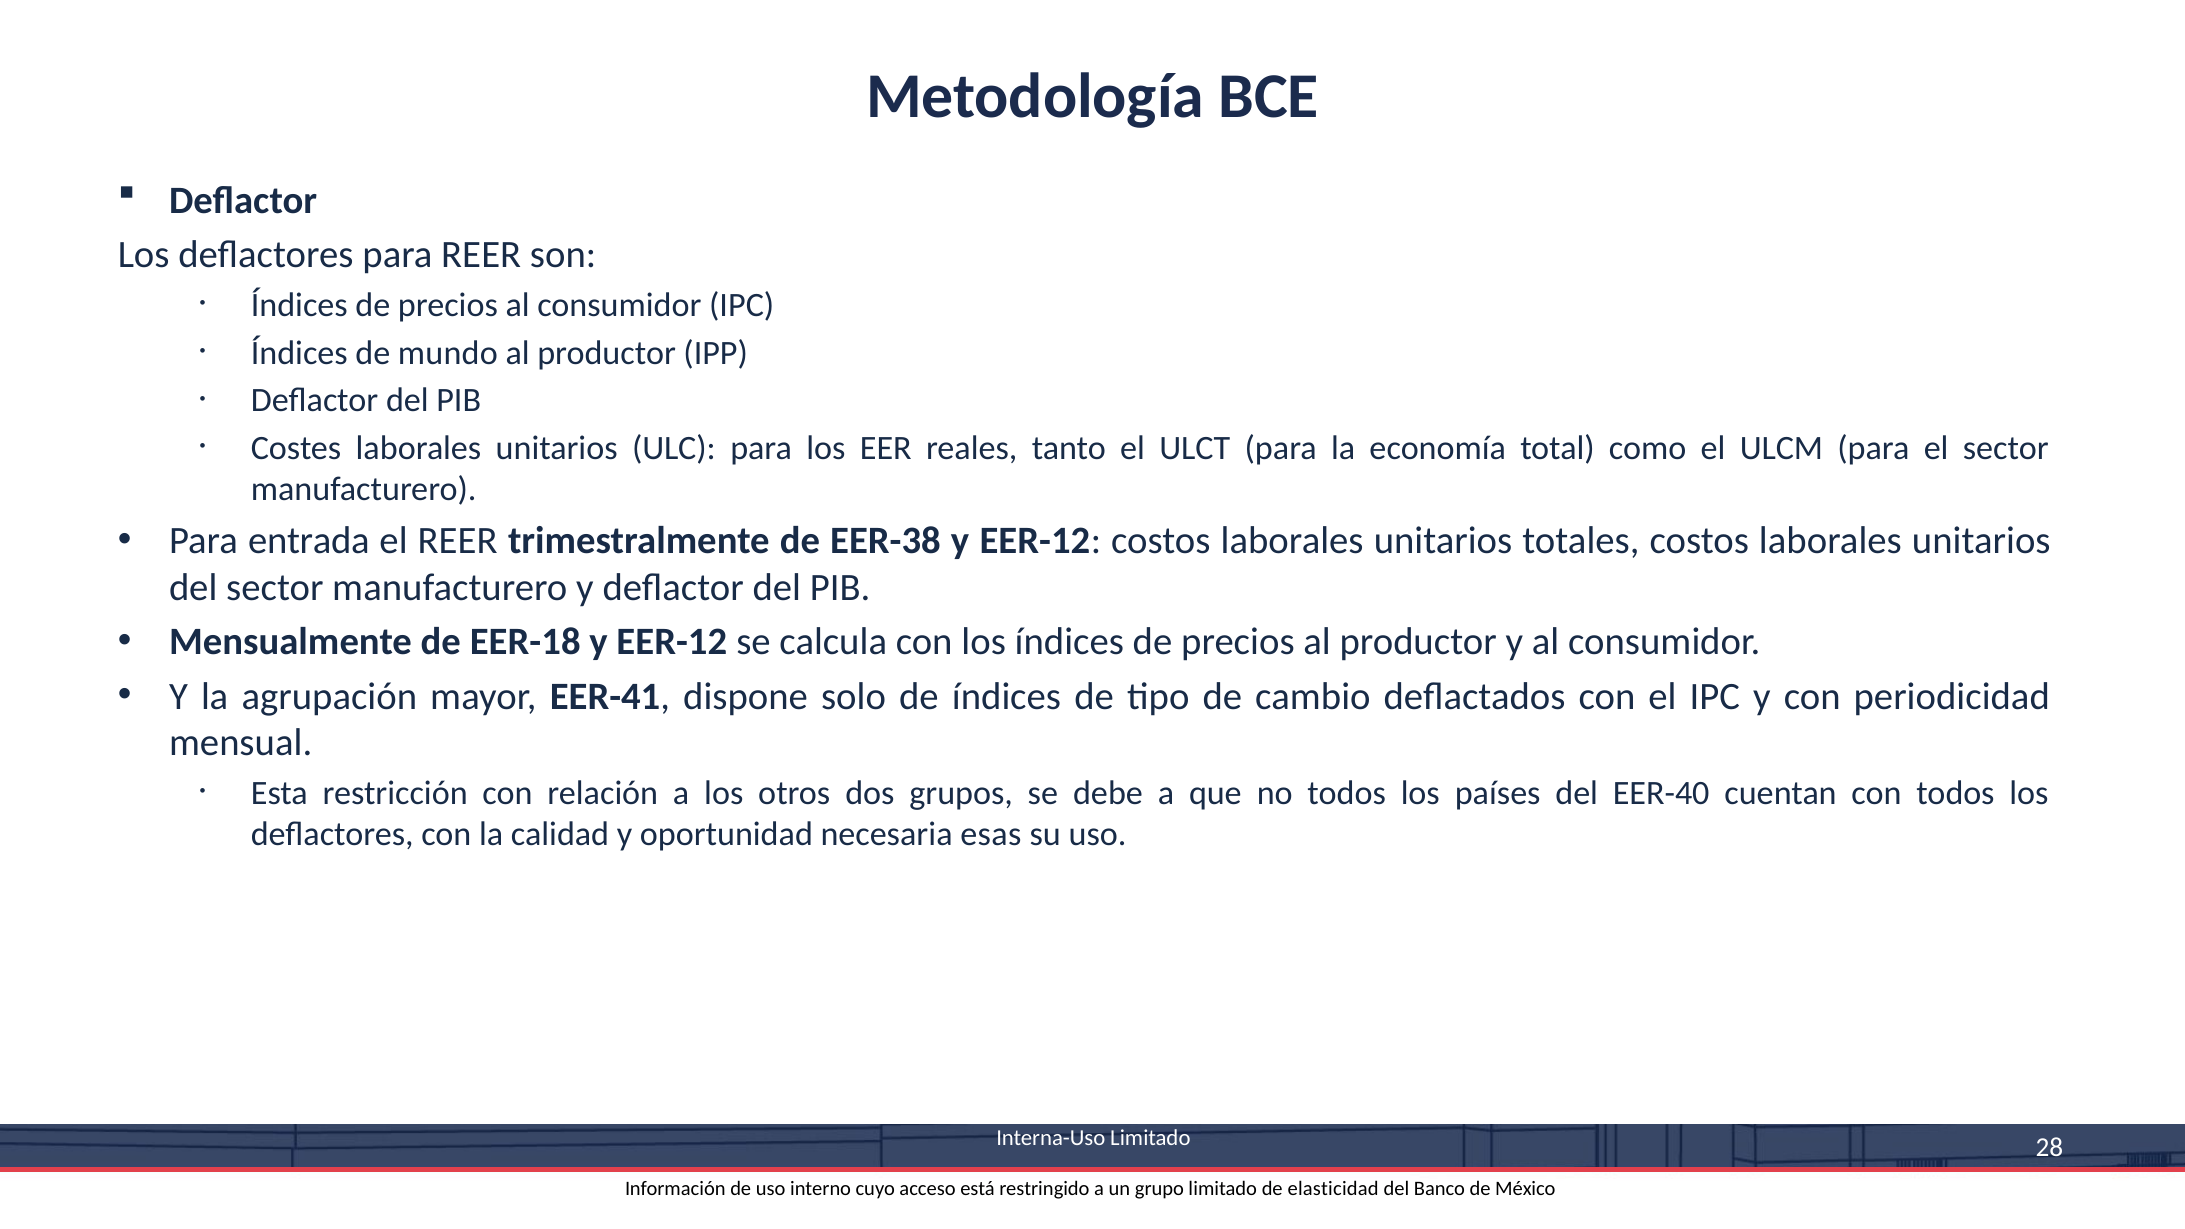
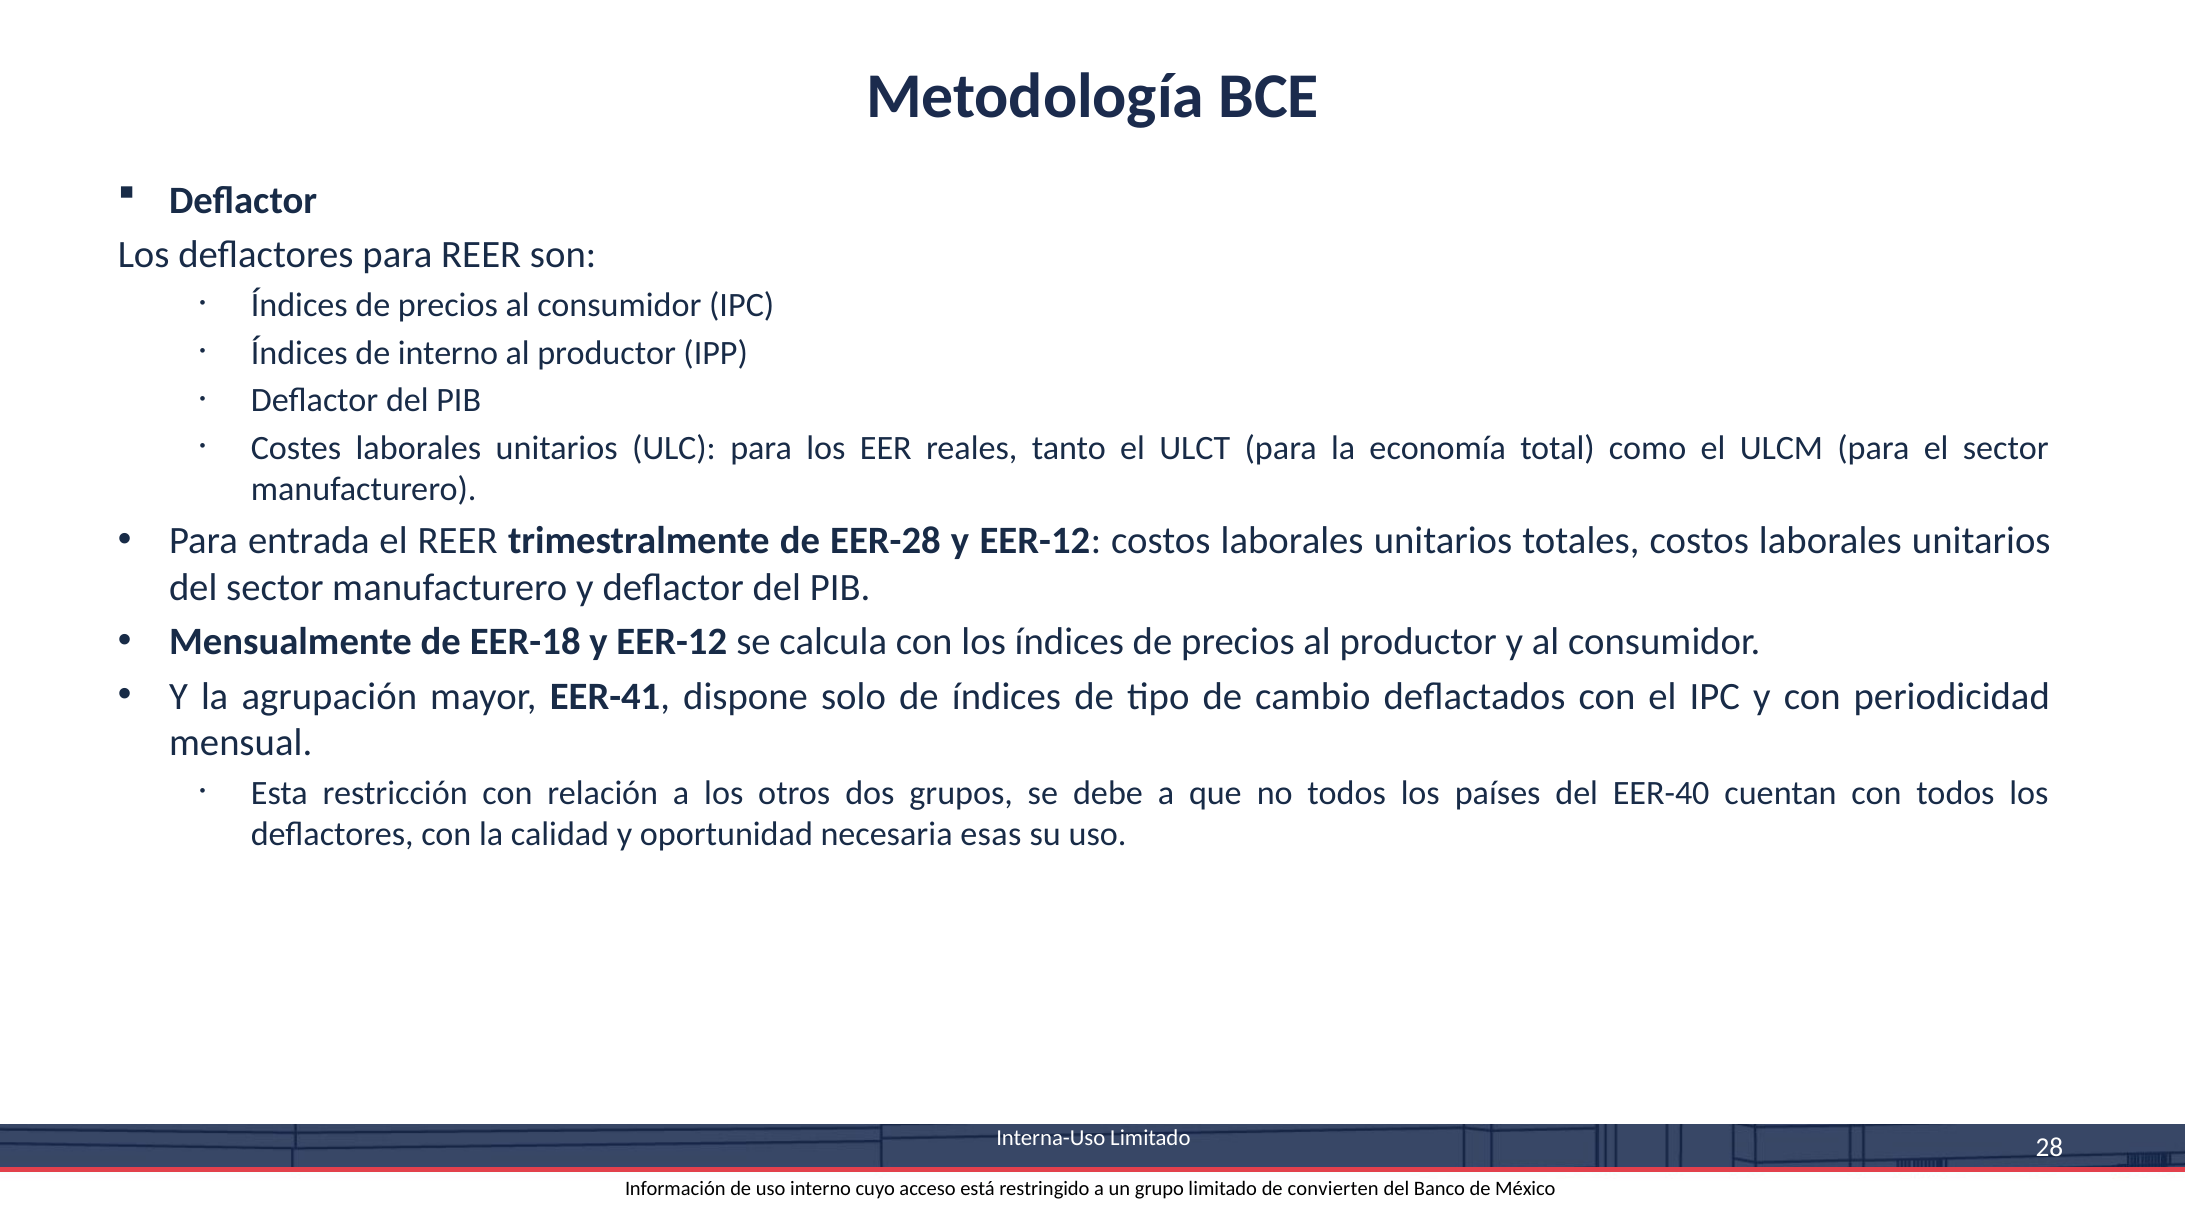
de mundo: mundo -> interno (448, 353)
EER-38: EER-38 -> EER-28 (885, 541)
elasticidad: elasticidad -> convierten (1333, 1189)
